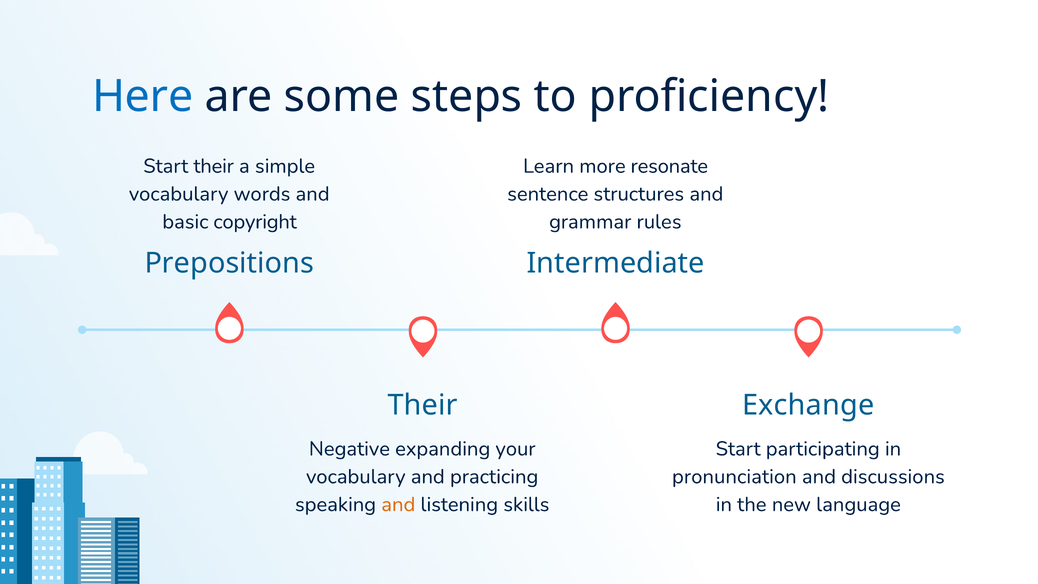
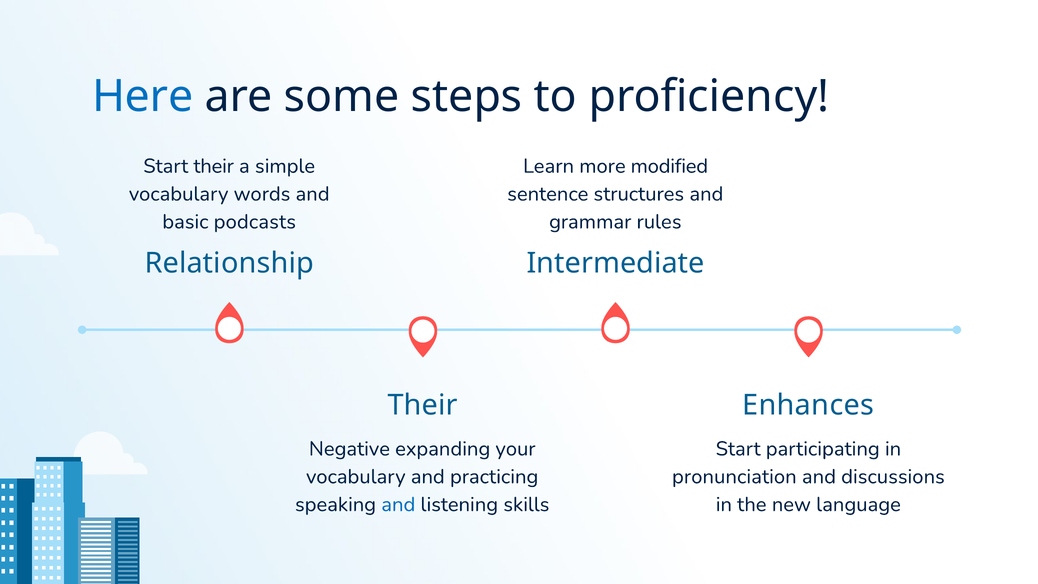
resonate: resonate -> modified (669, 166)
copyright: copyright -> podcasts (255, 222)
Prepositions: Prepositions -> Relationship (229, 263)
Exchange: Exchange -> Enhances (808, 405)
and colour: orange -> blue (398, 504)
